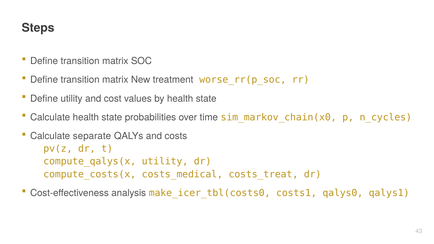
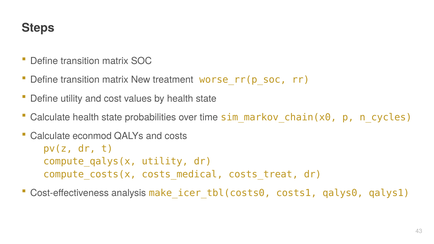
separate: separate -> econmod (92, 136)
